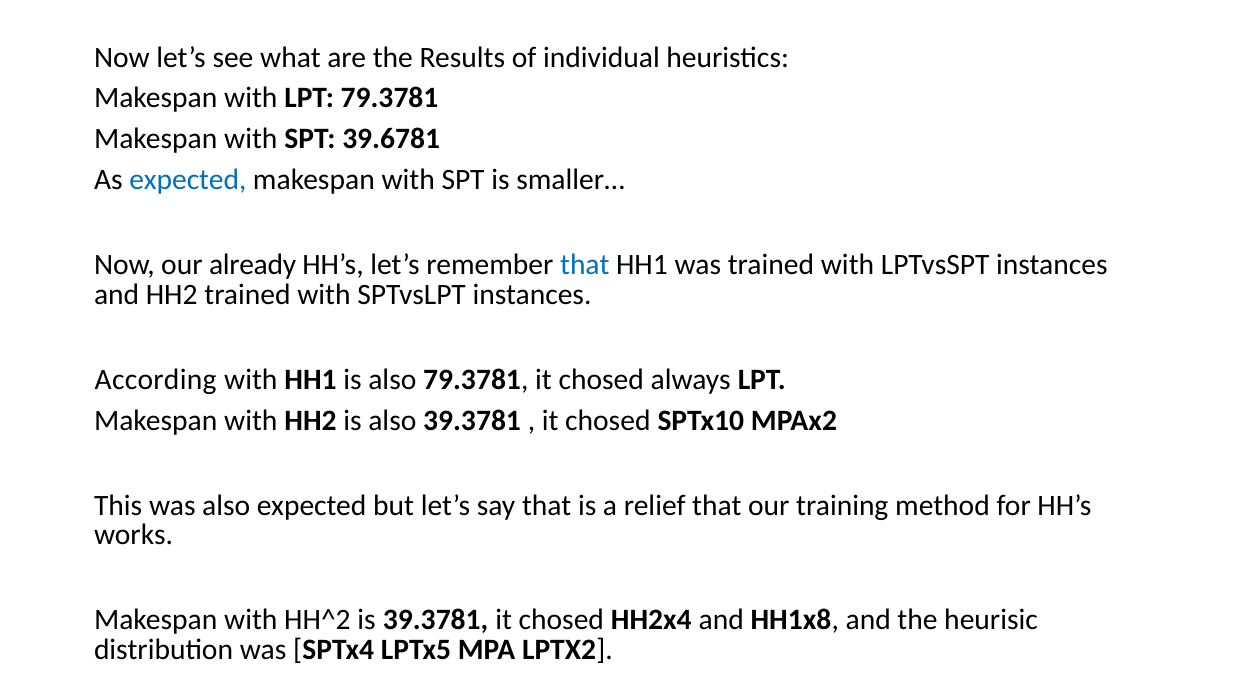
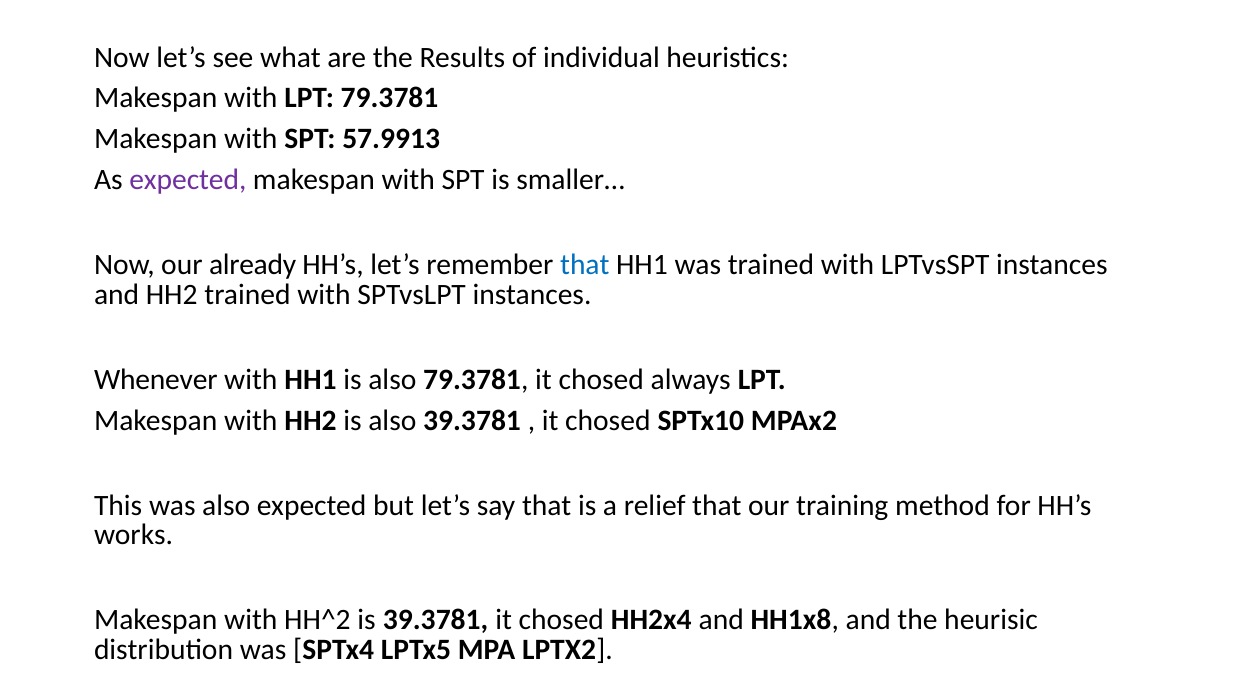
39.6781: 39.6781 -> 57.9913 (391, 139)
expected colour: blue -> purple (188, 180)
According: According -> Whenever (156, 380)
